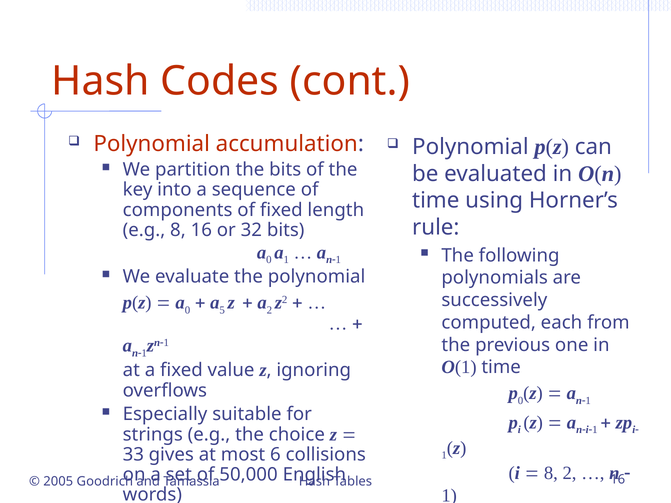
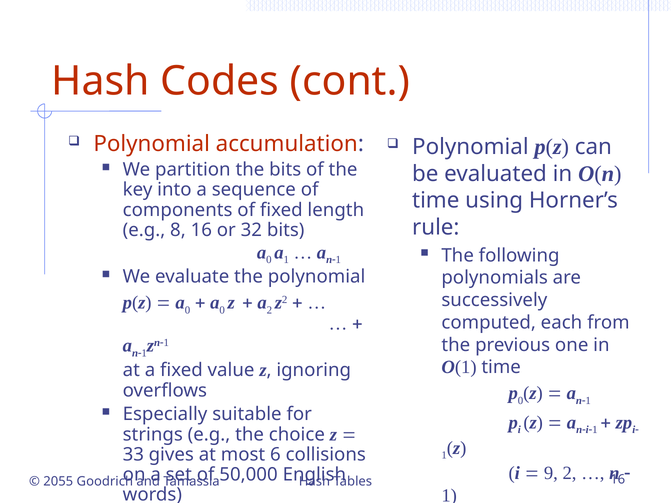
5: 5 -> 0 (222, 310)
8: 8 -> 9 (551, 474)
2005: 2005 -> 2055 (58, 482)
